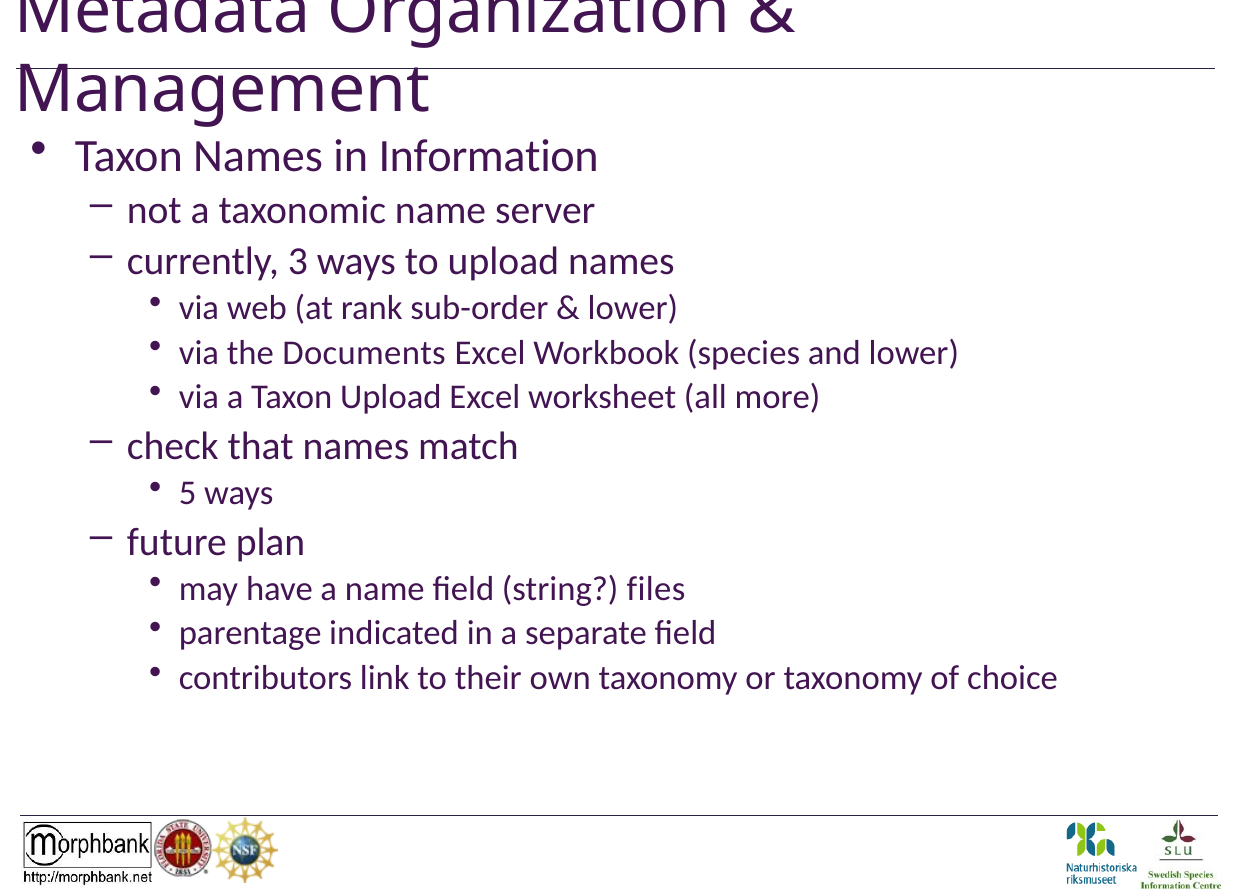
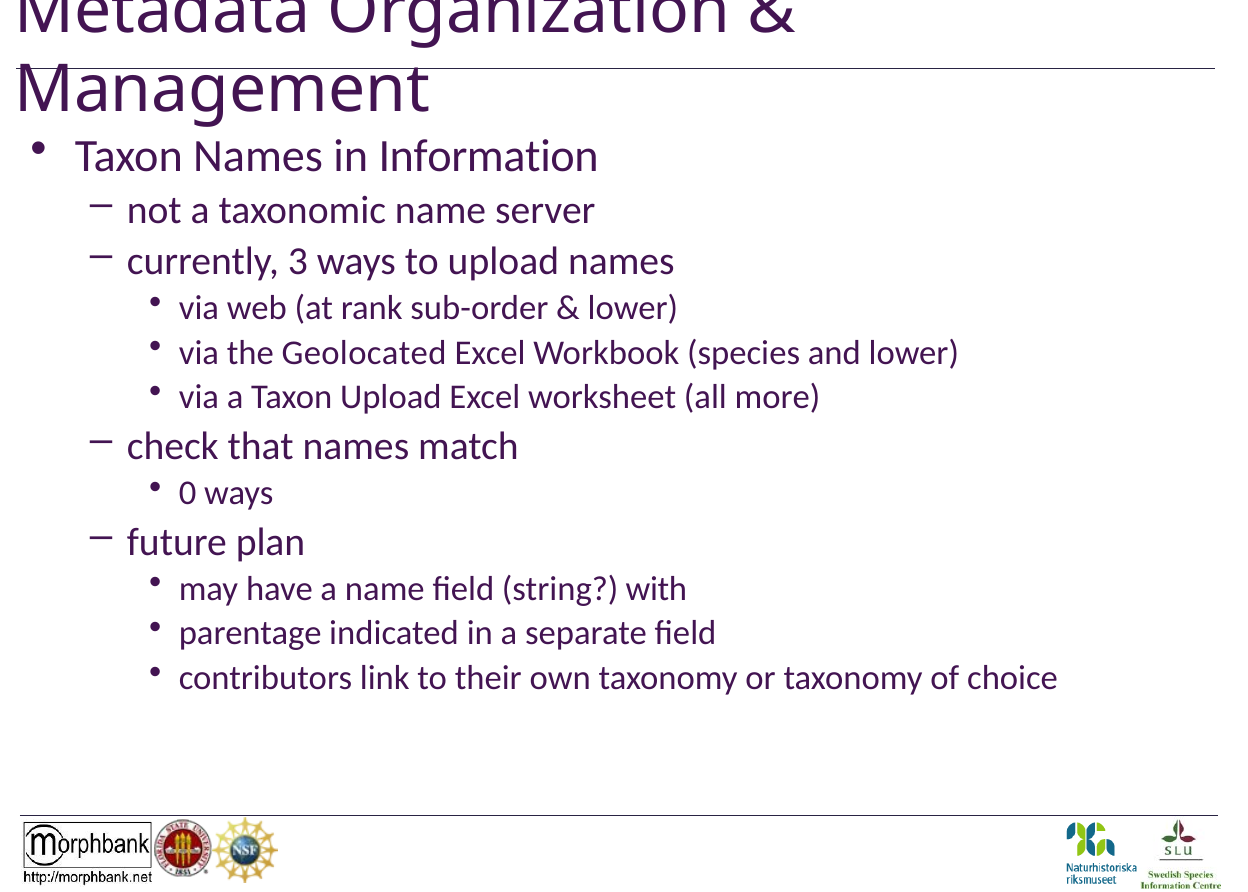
Documents: Documents -> Geolocated (364, 352)
5: 5 -> 0 (188, 493)
files: files -> with (656, 588)
